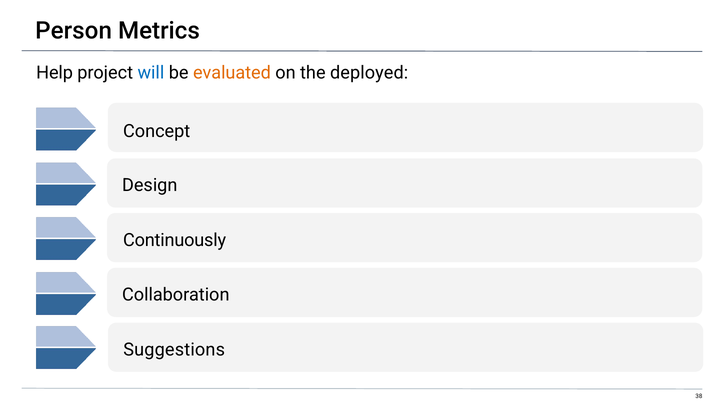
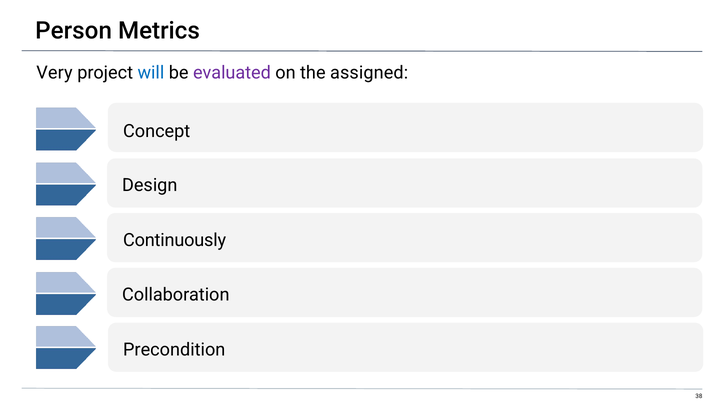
Help: Help -> Very (54, 73)
evaluated colour: orange -> purple (232, 73)
deployed: deployed -> assigned (369, 73)
Suggestions: Suggestions -> Precondition (174, 350)
